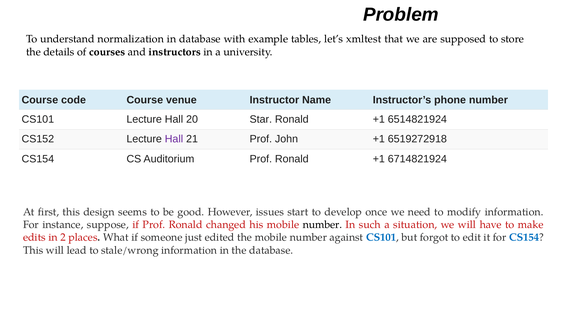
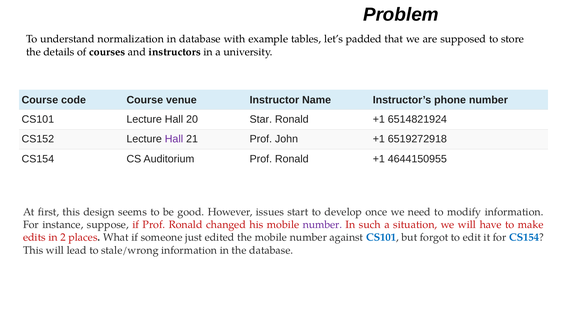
xmltest: xmltest -> padded (364, 39)
6714821924: 6714821924 -> 4644150955 (417, 159)
number colour: black -> purple (322, 225)
